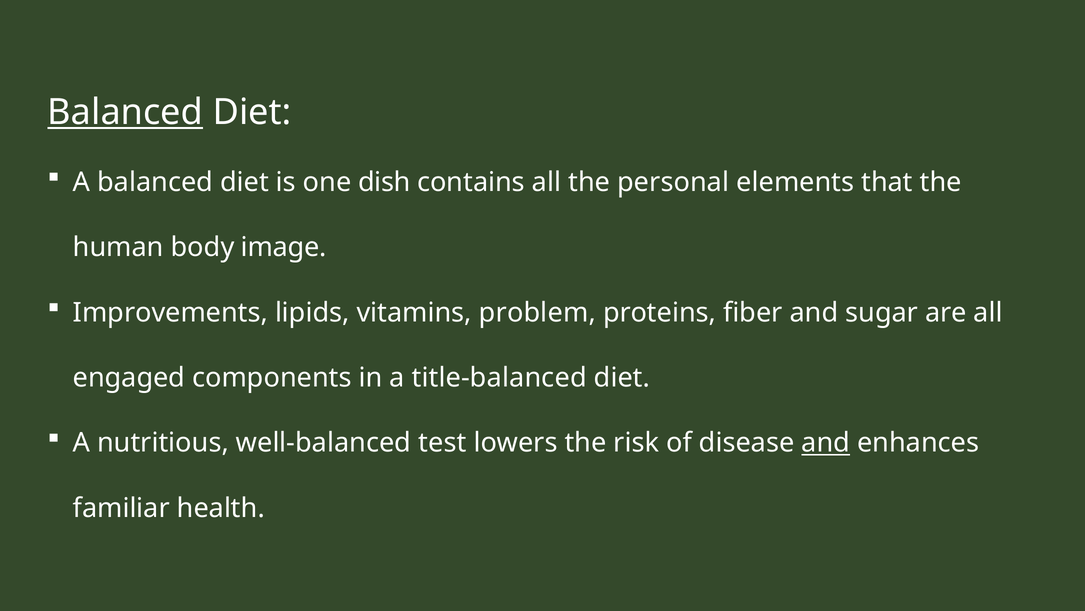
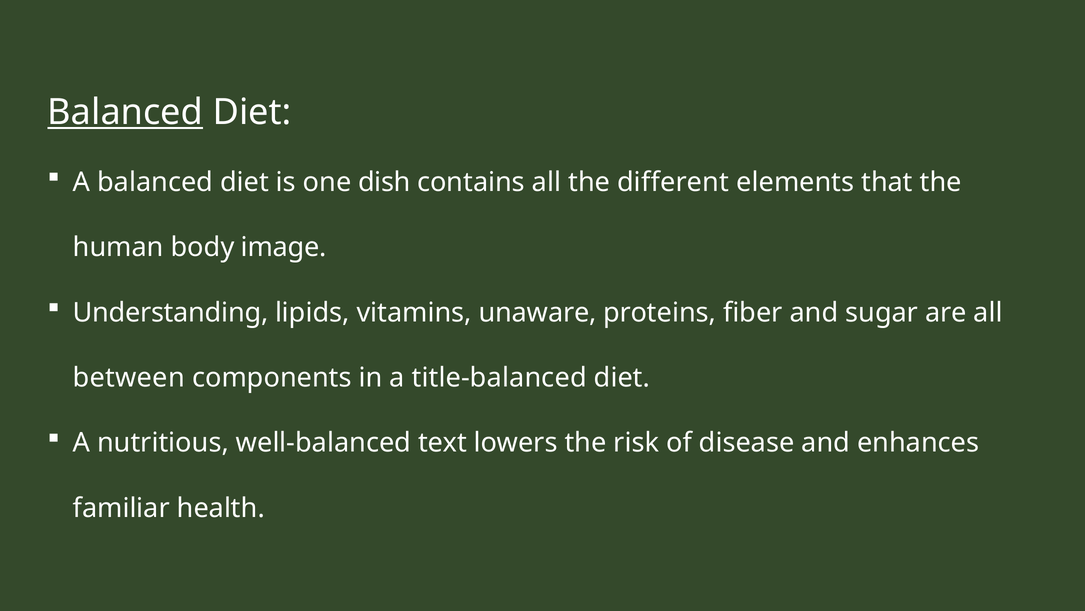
personal: personal -> different (673, 182)
Improvements: Improvements -> Understanding (171, 312)
problem: problem -> unaware (538, 312)
engaged: engaged -> between (129, 377)
test: test -> text (443, 443)
and underline: present -> none (826, 443)
